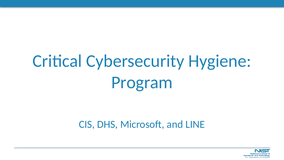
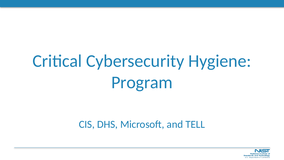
LINE: LINE -> TELL (195, 124)
